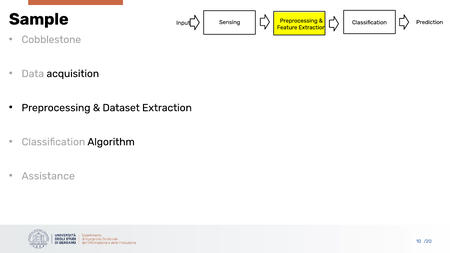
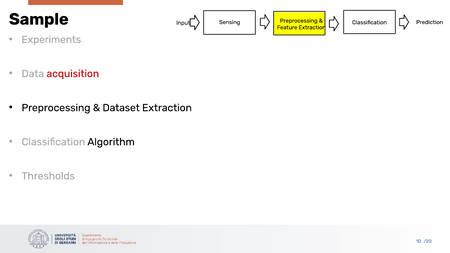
Cobblestone: Cobblestone -> Experiments (51, 40)
acquisition colour: black -> red (73, 74)
Assistance: Assistance -> Thresholds (48, 176)
